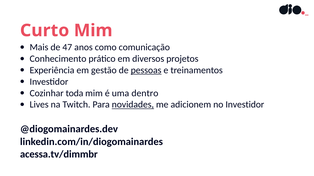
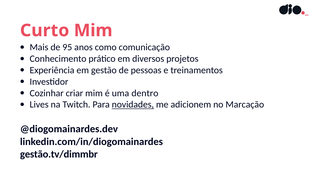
47: 47 -> 95 (67, 47)
pessoas underline: present -> none (146, 70)
toda: toda -> criar (74, 93)
no Investidor: Investidor -> Marcação (245, 105)
acessa.tv/dimmbr: acessa.tv/dimmbr -> gestão.tv/dimmbr (59, 155)
